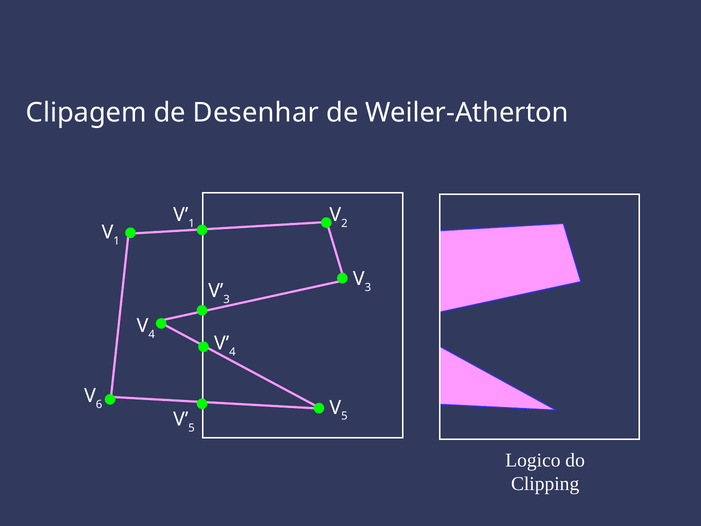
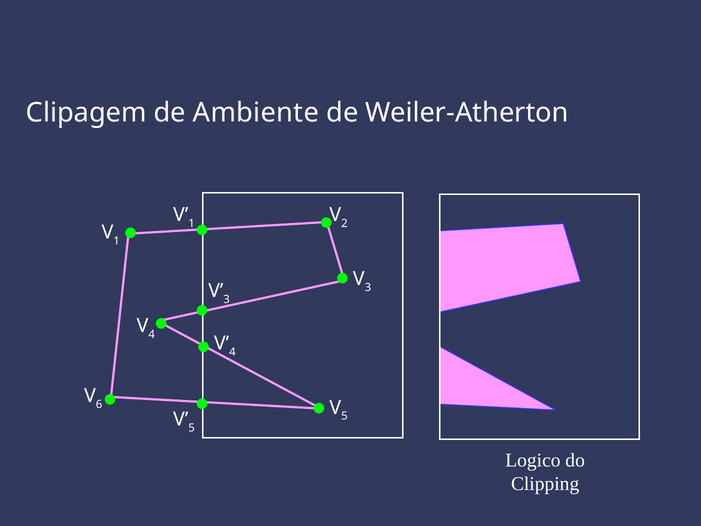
Desenhar: Desenhar -> Ambiente (256, 113)
